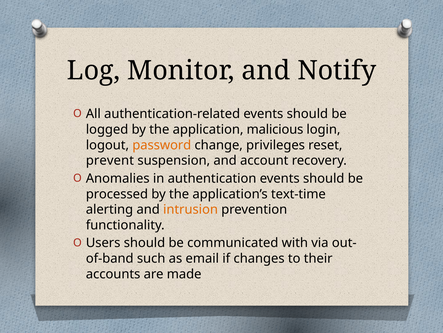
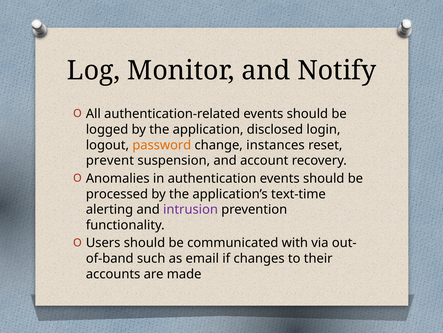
malicious: malicious -> disclosed (275, 129)
privileges: privileges -> instances (275, 145)
intrusion colour: orange -> purple (191, 209)
